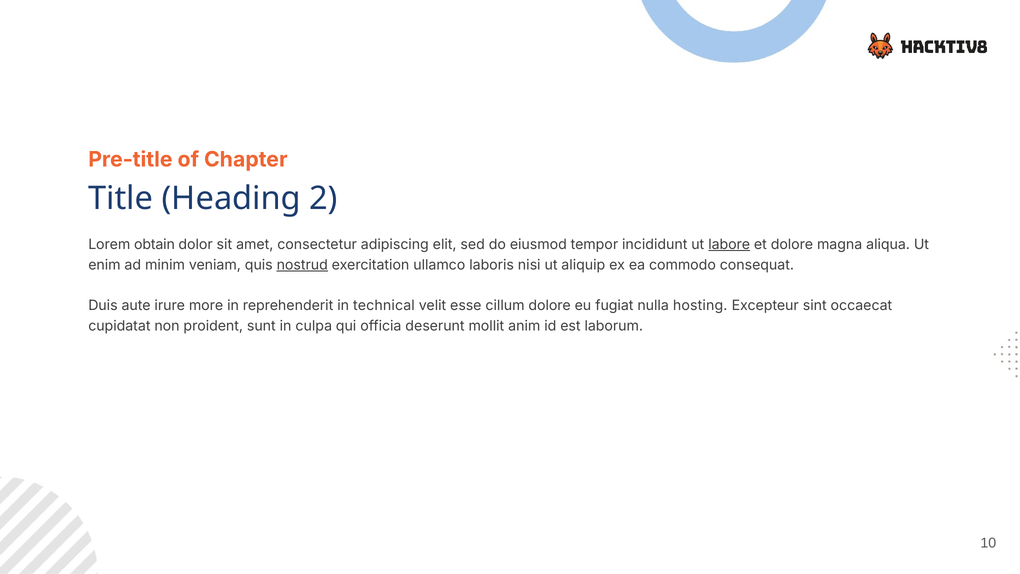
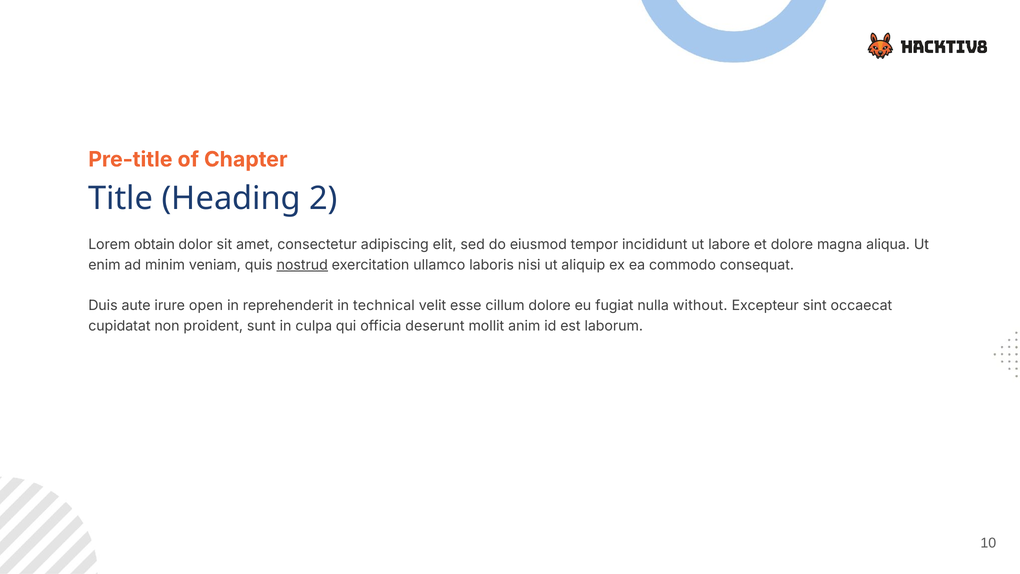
labore underline: present -> none (729, 244)
more: more -> open (206, 306)
hosting: hosting -> without (700, 306)
